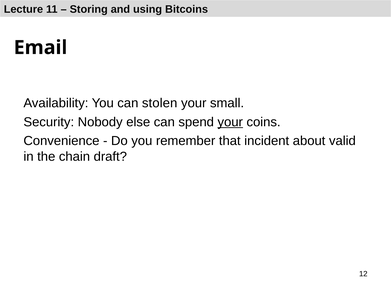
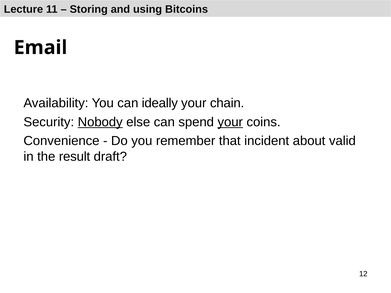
stolen: stolen -> ideally (160, 103)
small: small -> chain (227, 103)
Nobody underline: none -> present (100, 122)
chain: chain -> result (75, 157)
